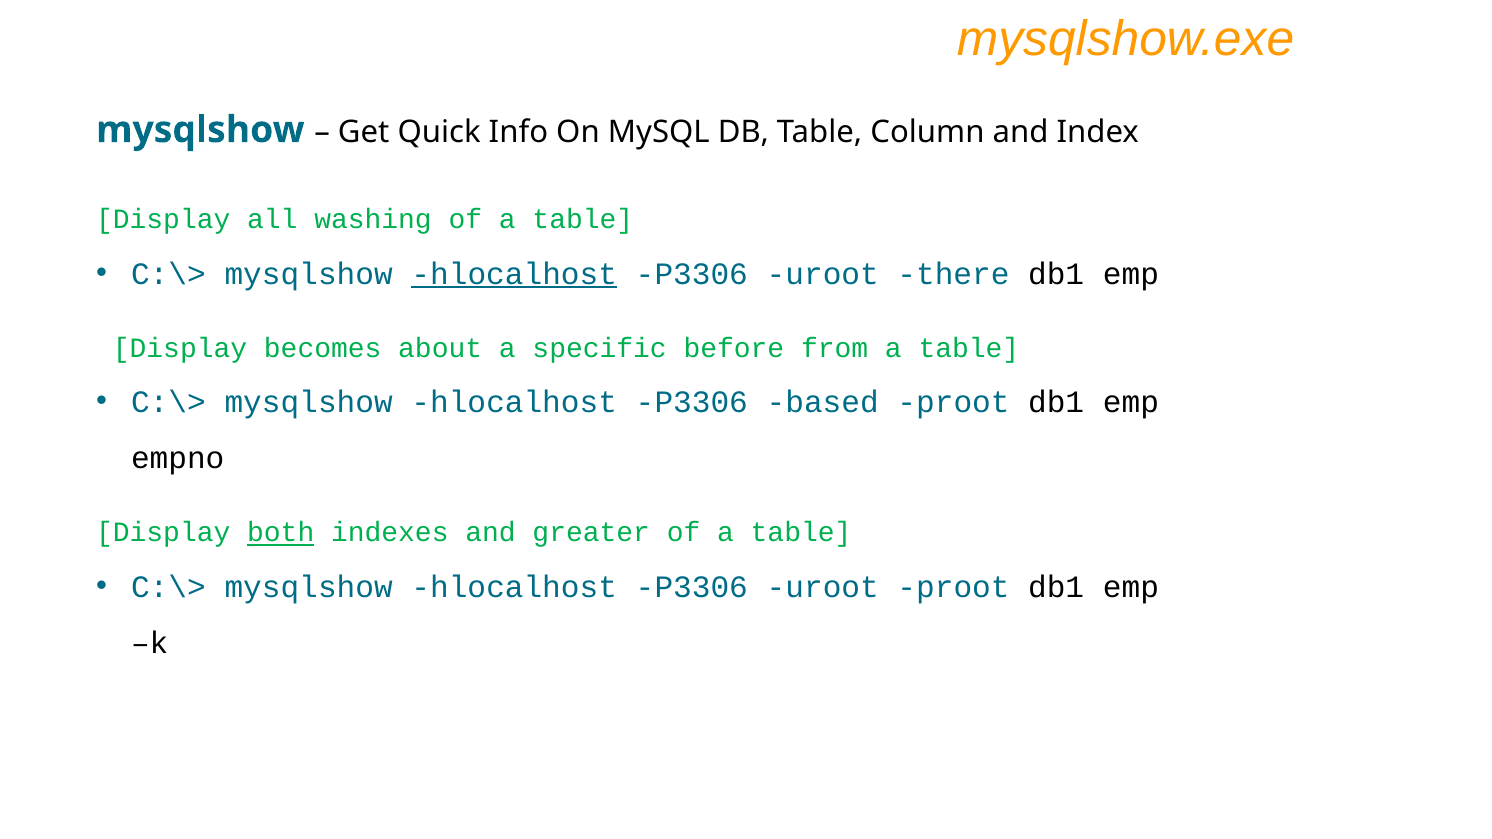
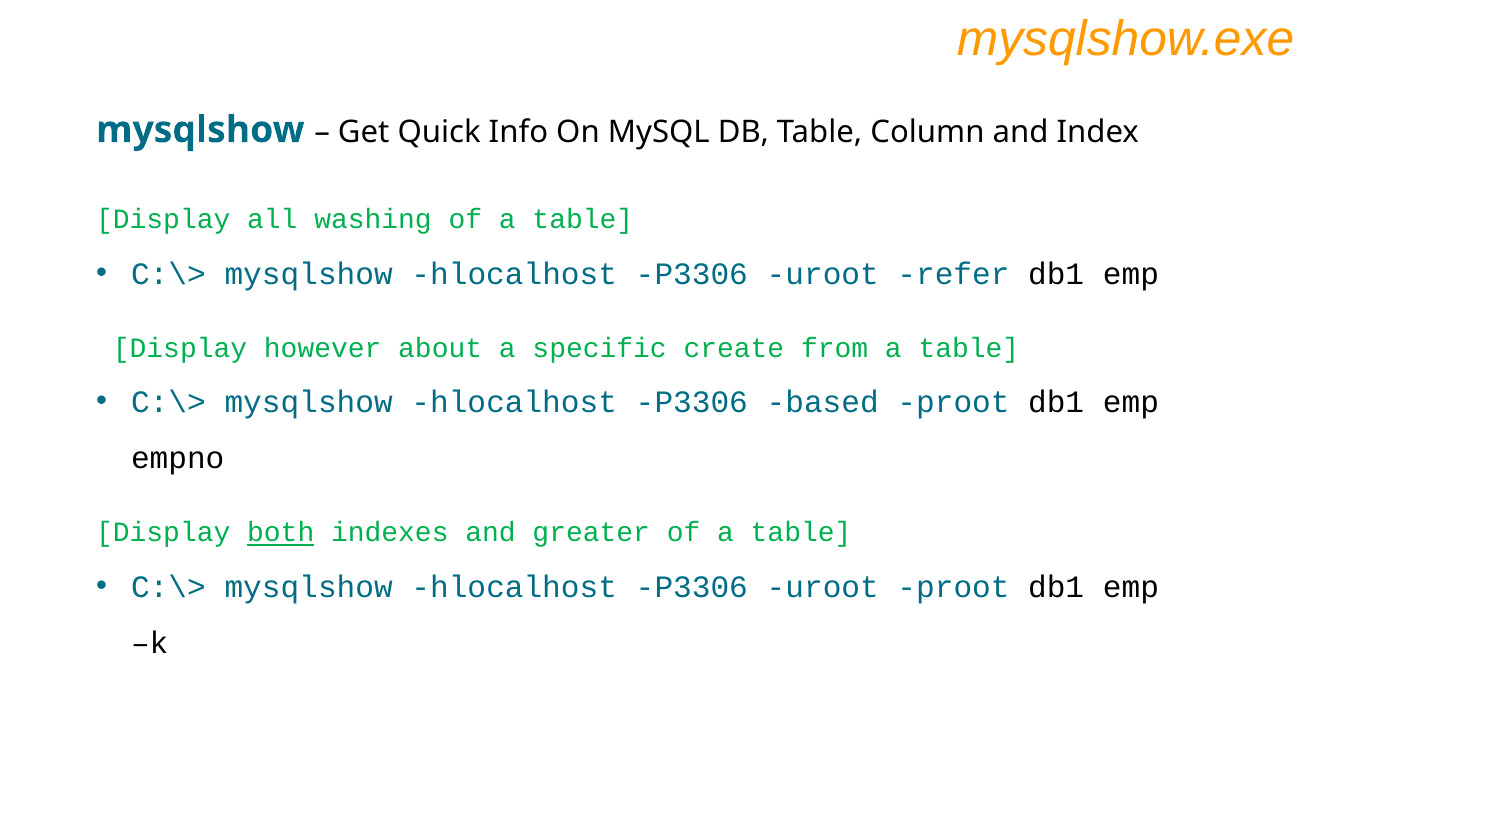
hlocalhost underline: present -> none (514, 274)
there: there -> refer (953, 274)
becomes: becomes -> however (323, 348)
before: before -> create (734, 348)
